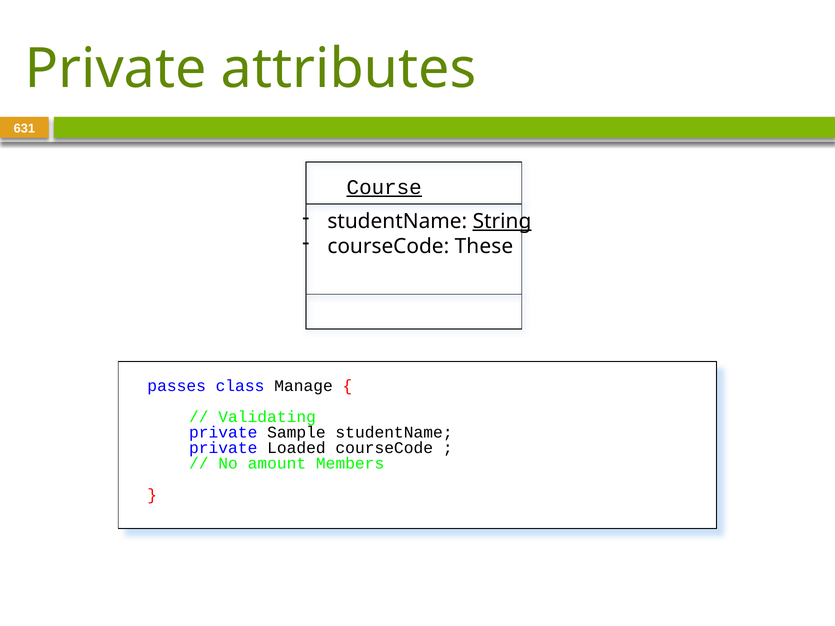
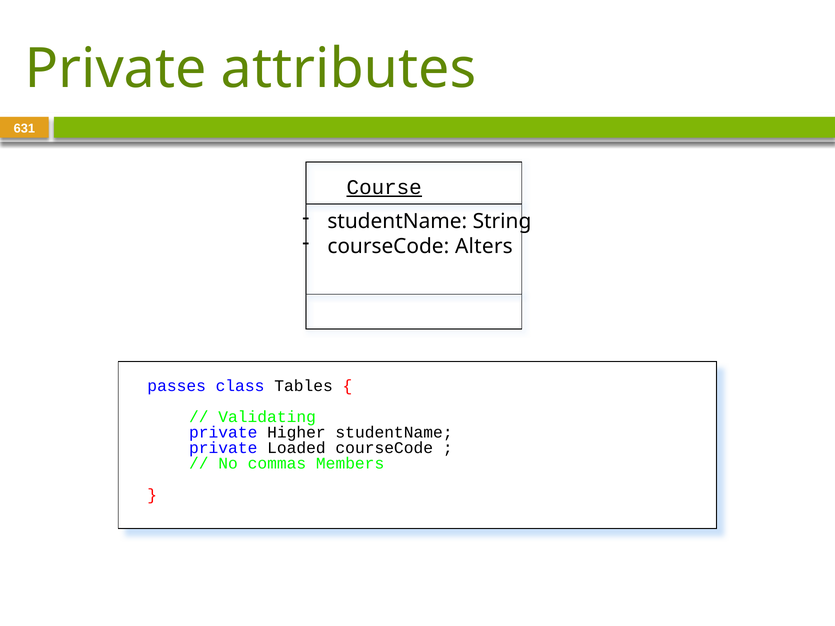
String underline: present -> none (502, 221)
These: These -> Alters (484, 247)
Manage: Manage -> Tables (304, 386)
Sample: Sample -> Higher (296, 433)
amount: amount -> commas (277, 464)
